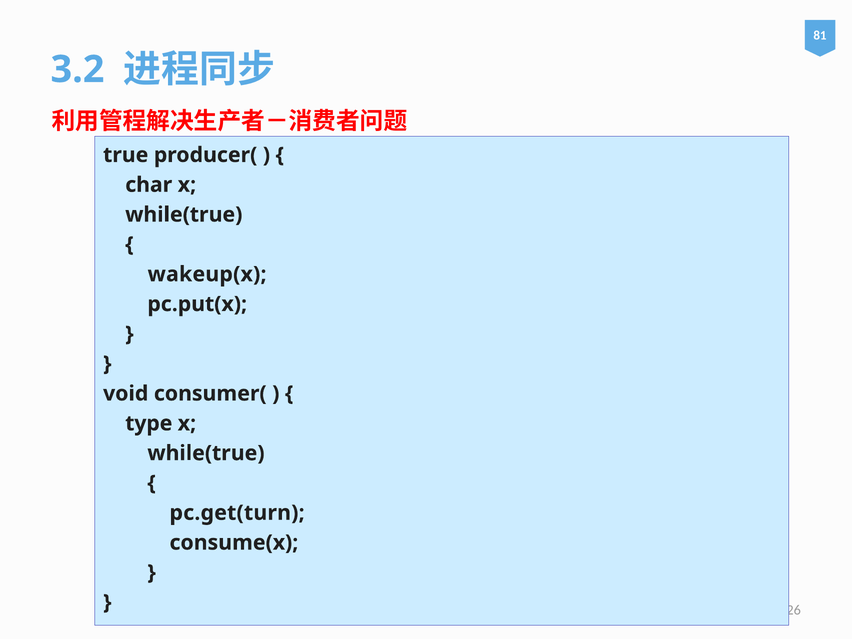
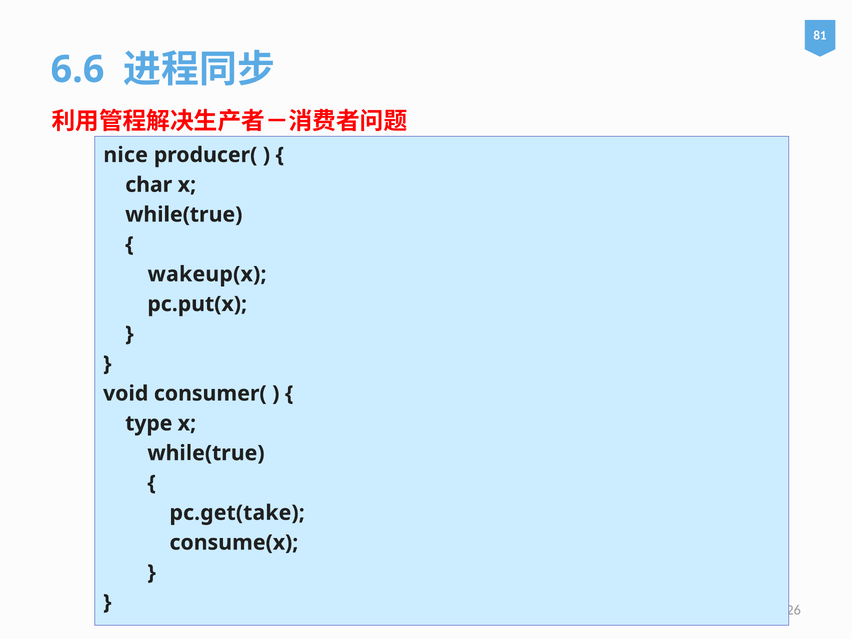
3.2: 3.2 -> 6.6 (78, 70)
true: true -> nice (126, 155)
pc.get(turn: pc.get(turn -> pc.get(take (237, 513)
